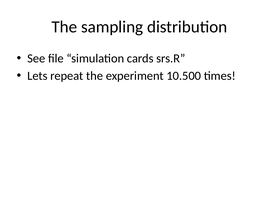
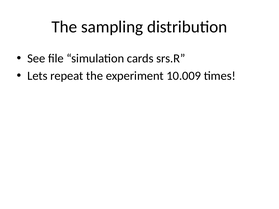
10.500: 10.500 -> 10.009 (184, 76)
